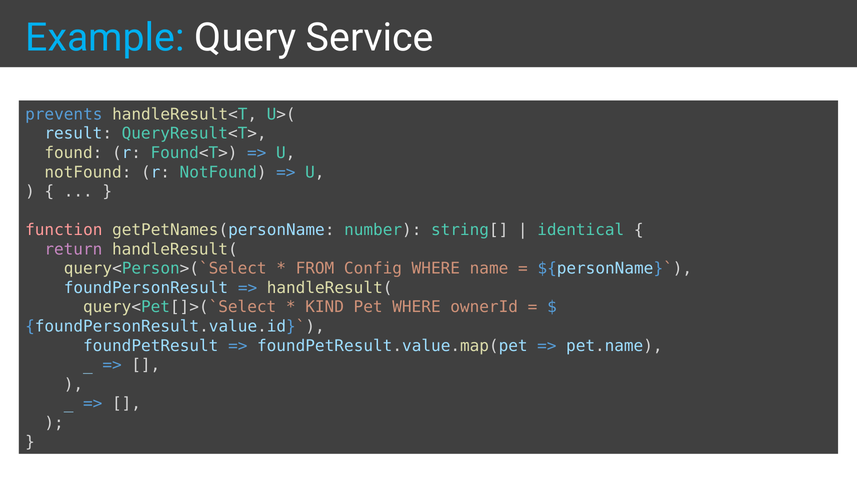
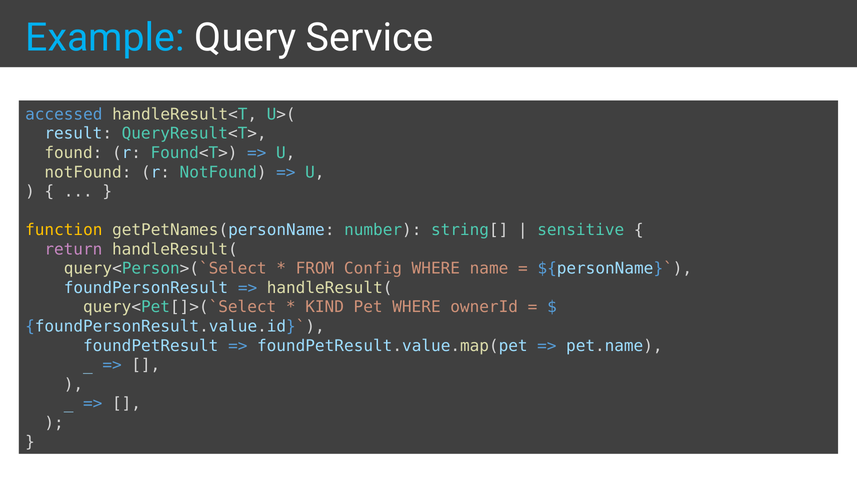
prevents: prevents -> accessed (64, 114)
function colour: pink -> yellow (64, 230)
identical: identical -> sensitive (581, 230)
